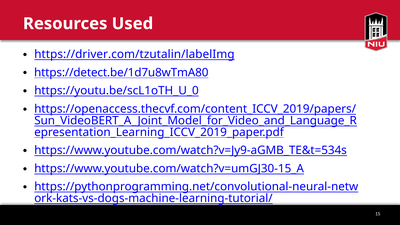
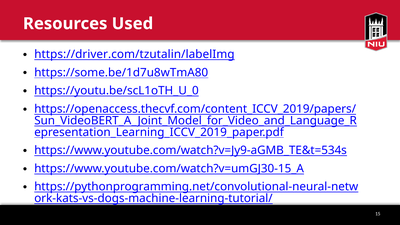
https://detect.be/1d7u8wTmA80: https://detect.be/1d7u8wTmA80 -> https://some.be/1d7u8wTmA80 (121, 72)
